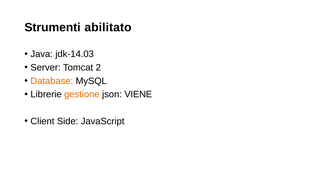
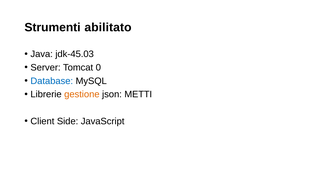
jdk-14.03: jdk-14.03 -> jdk-45.03 (75, 54)
2: 2 -> 0 (98, 68)
Database colour: orange -> blue (52, 81)
VIENE: VIENE -> METTI (138, 95)
